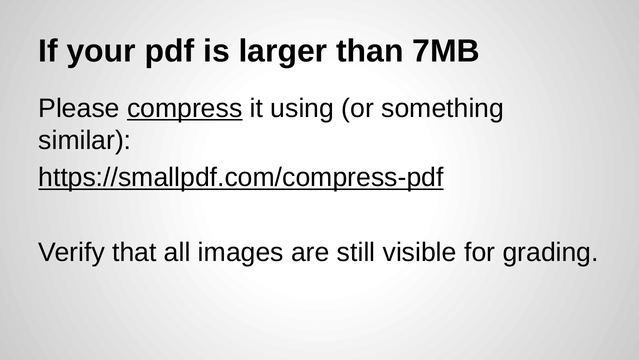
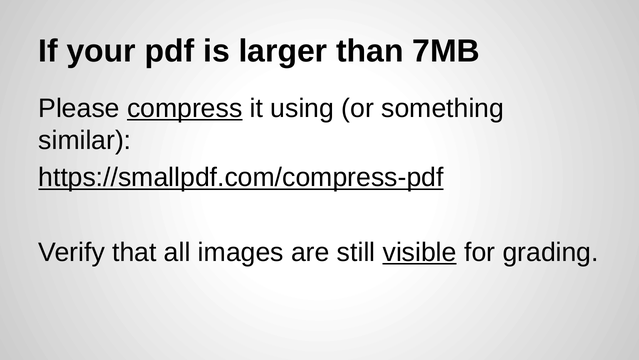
visible underline: none -> present (420, 252)
